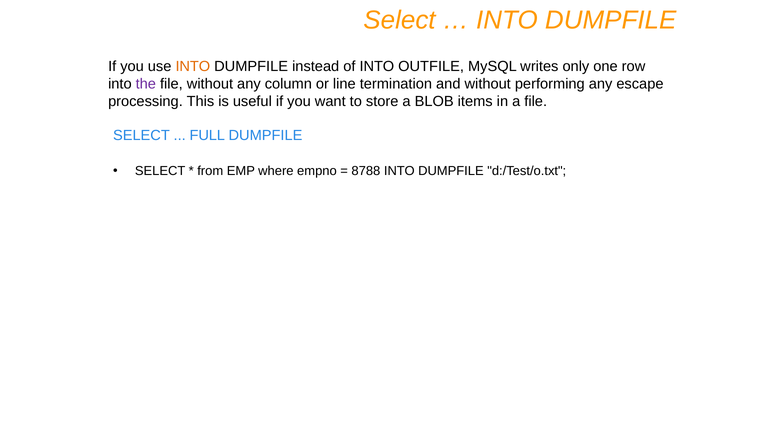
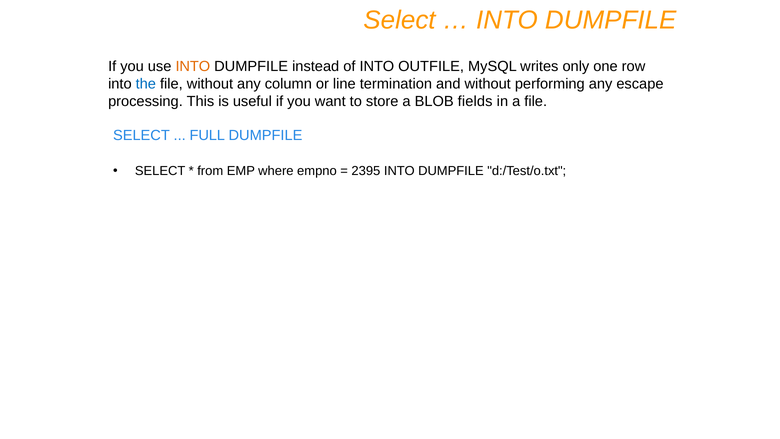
the colour: purple -> blue (146, 84)
items: items -> fields (475, 101)
8788: 8788 -> 2395 (366, 171)
